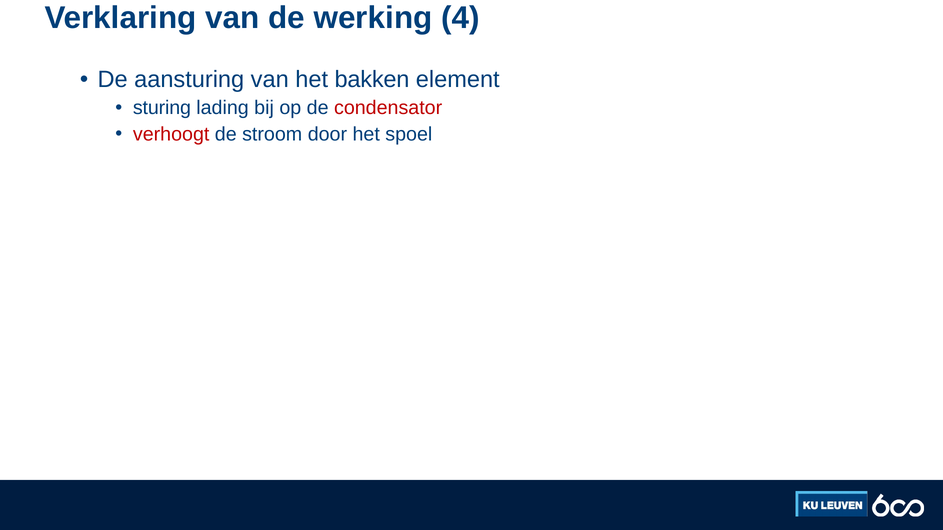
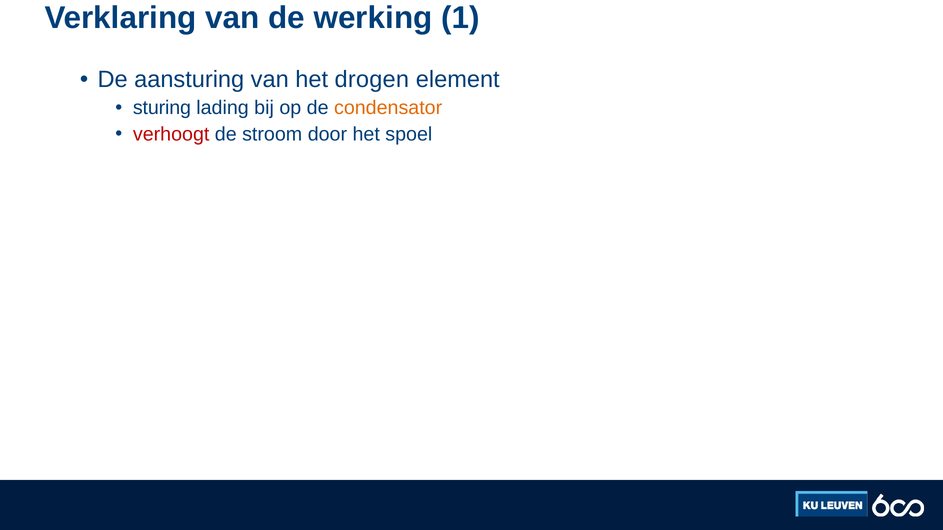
4: 4 -> 1 (460, 18)
bakken: bakken -> drogen (372, 80)
condensator colour: red -> orange (388, 108)
